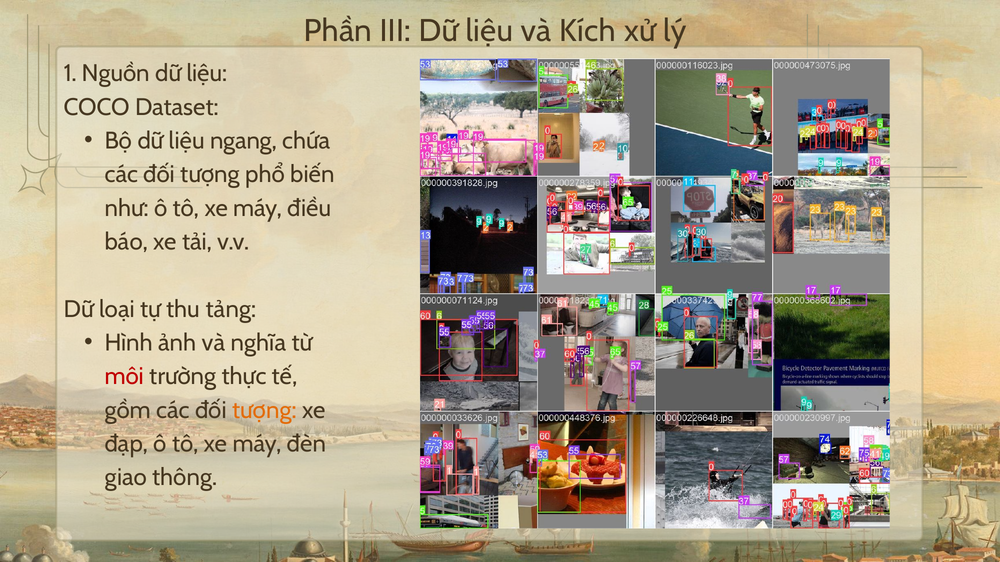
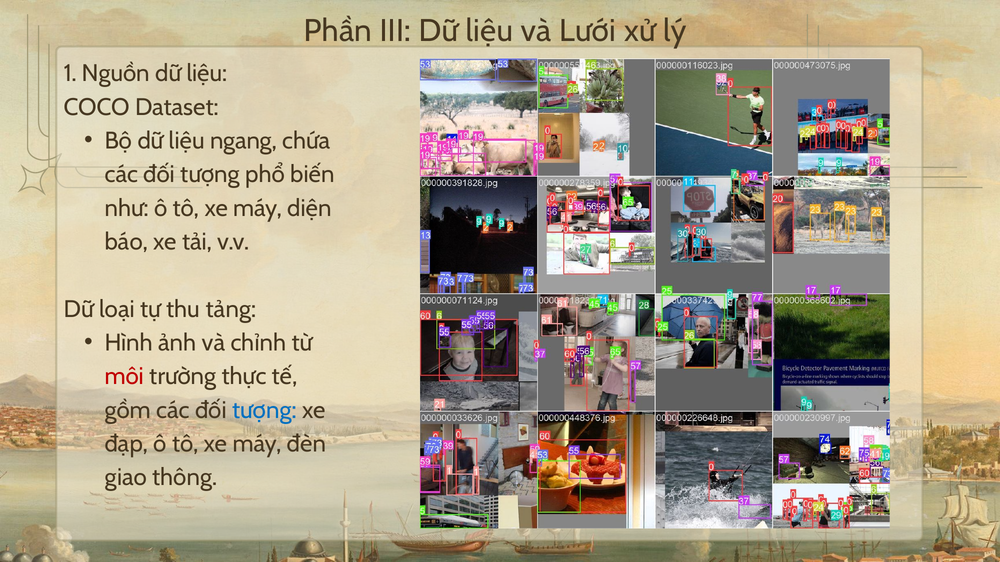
Kích: Kích -> Lưới (588, 31)
điều: điều -> diện (310, 208)
nghĩa: nghĩa -> chỉnh (258, 343)
tượng colour: orange -> blue (264, 411)
